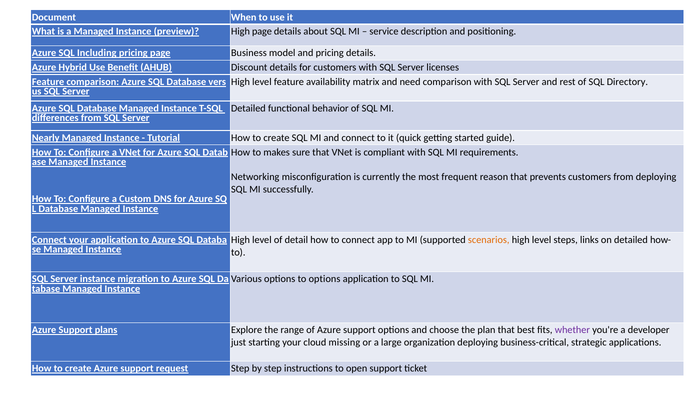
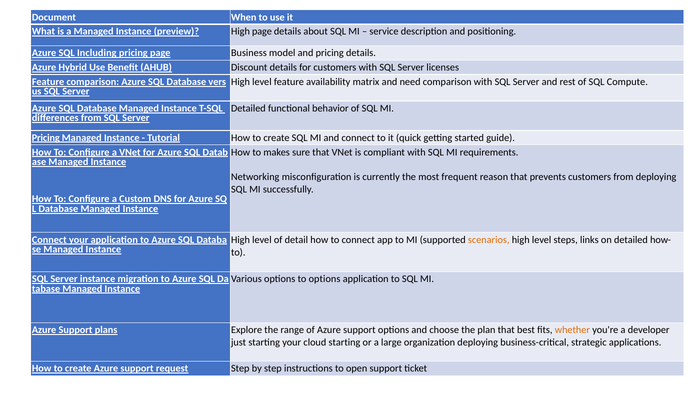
Directory: Directory -> Compute (627, 82)
Nearly: Nearly -> Pricing (46, 138)
whether colour: purple -> orange (572, 330)
cloud missing: missing -> starting (344, 343)
